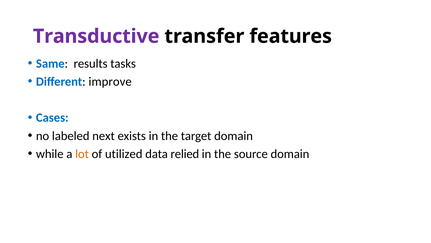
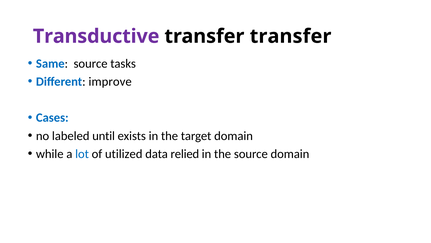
transfer features: features -> transfer (291, 36)
Same results: results -> source (91, 63)
next: next -> until (104, 136)
lot colour: orange -> blue (82, 154)
